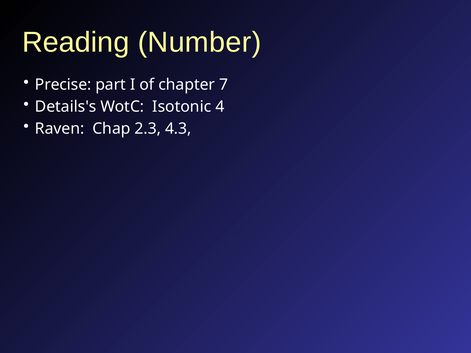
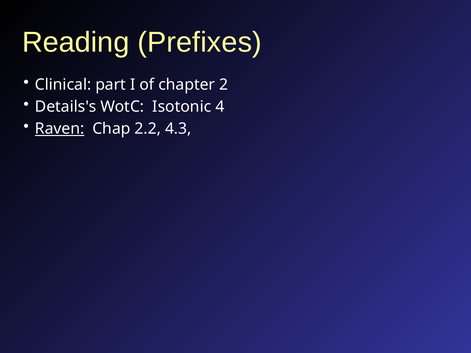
Number: Number -> Prefixes (200, 42)
Precise: Precise -> Clinical (63, 85)
7: 7 -> 2 (224, 85)
Raven underline: none -> present (60, 129)
2.3: 2.3 -> 2.2 (148, 129)
